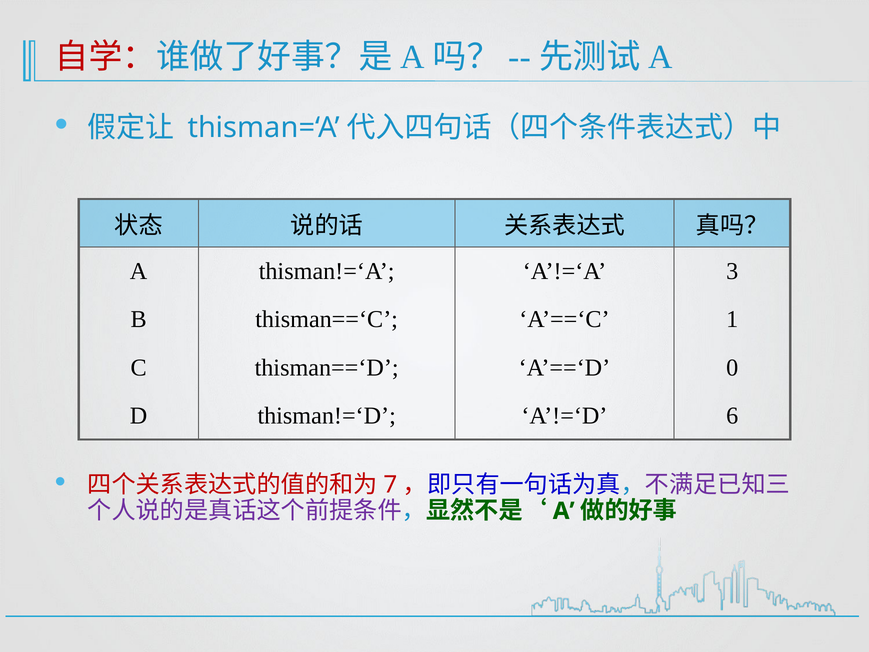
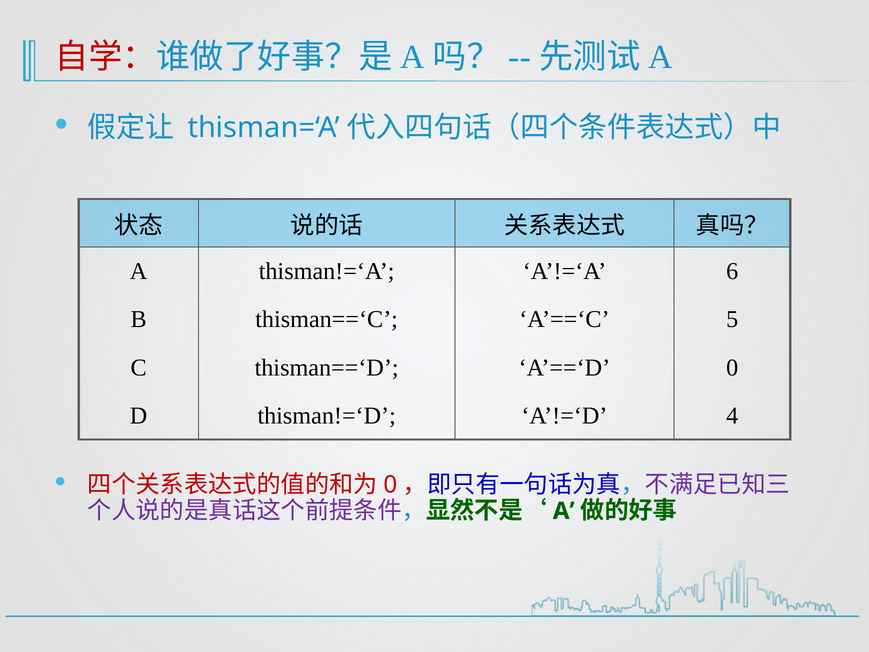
3: 3 -> 6 (732, 271)
1: 1 -> 5 (732, 319)
6: 6 -> 4 (732, 416)
7: 7 -> 0 (390, 485)
